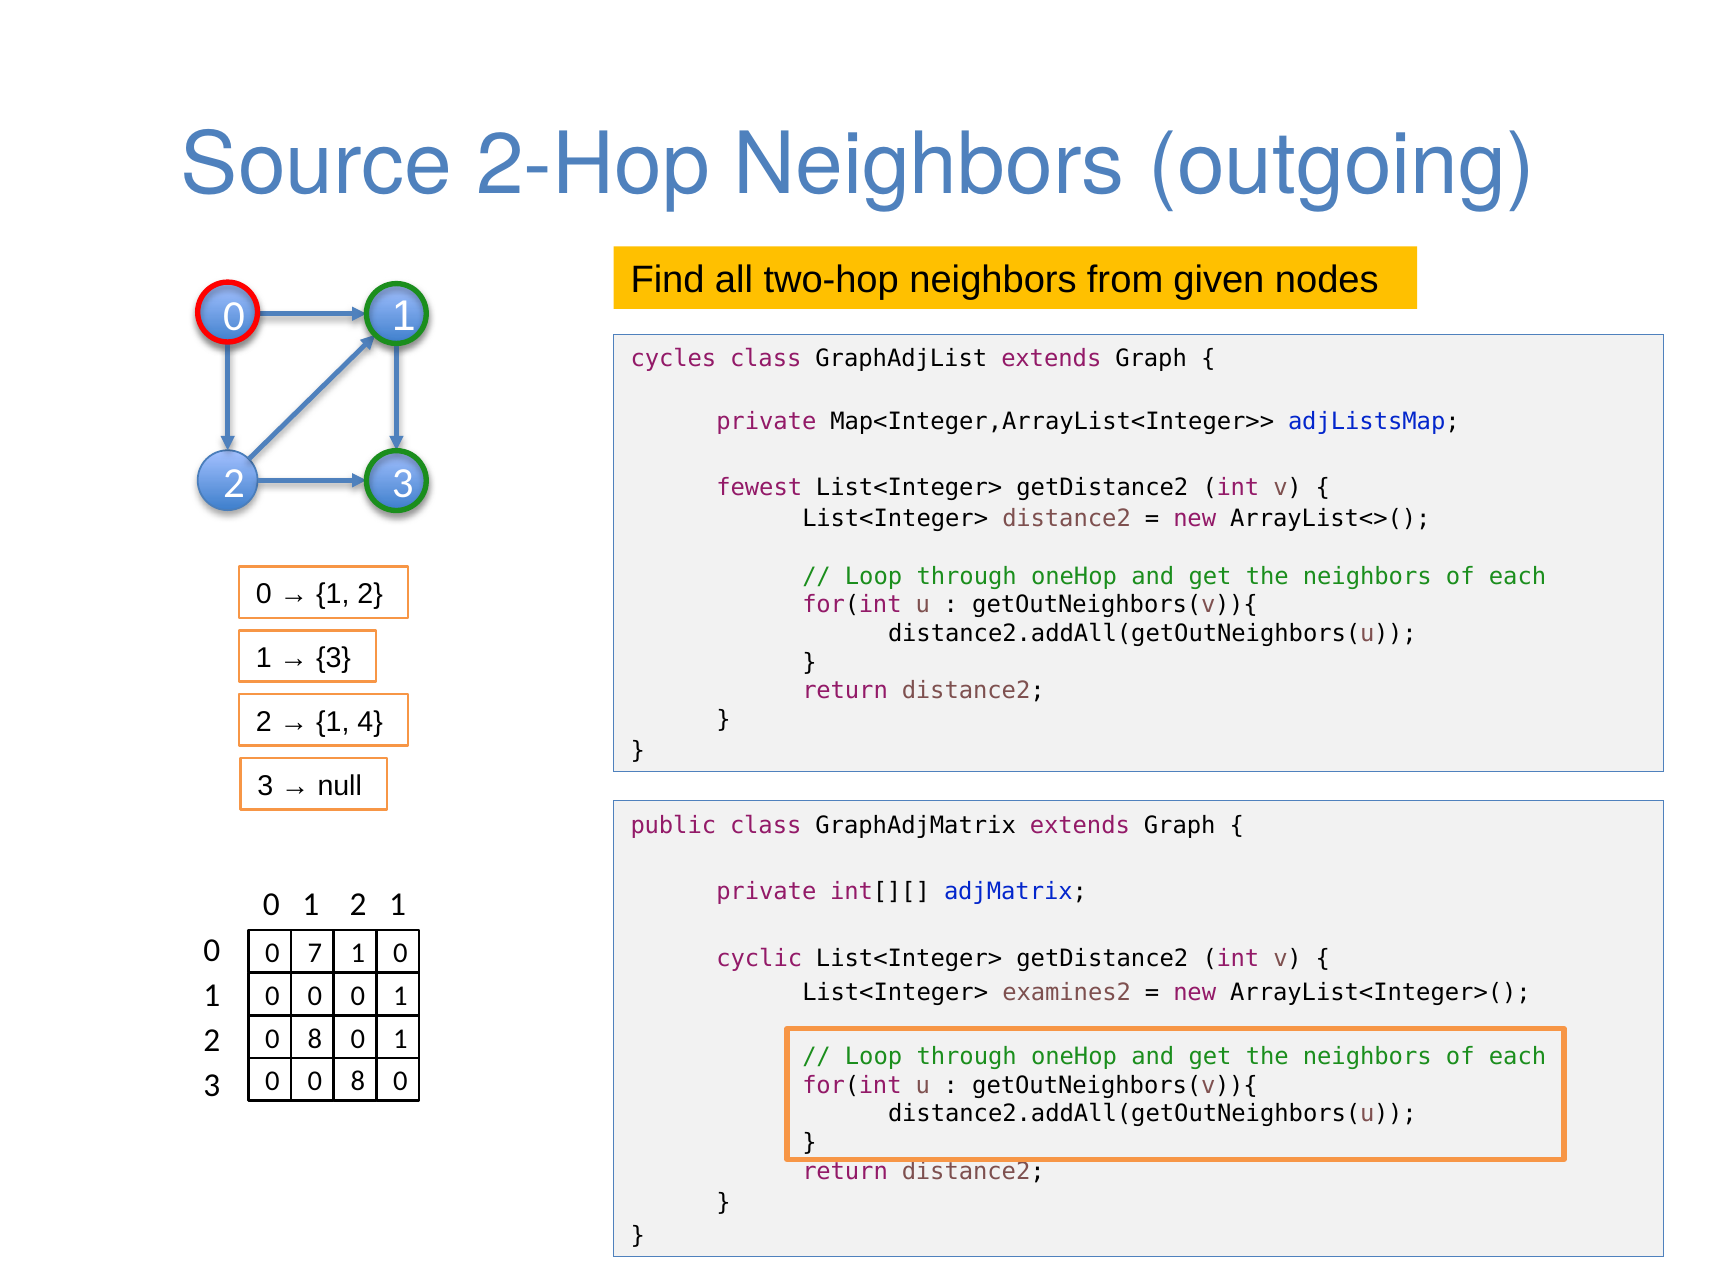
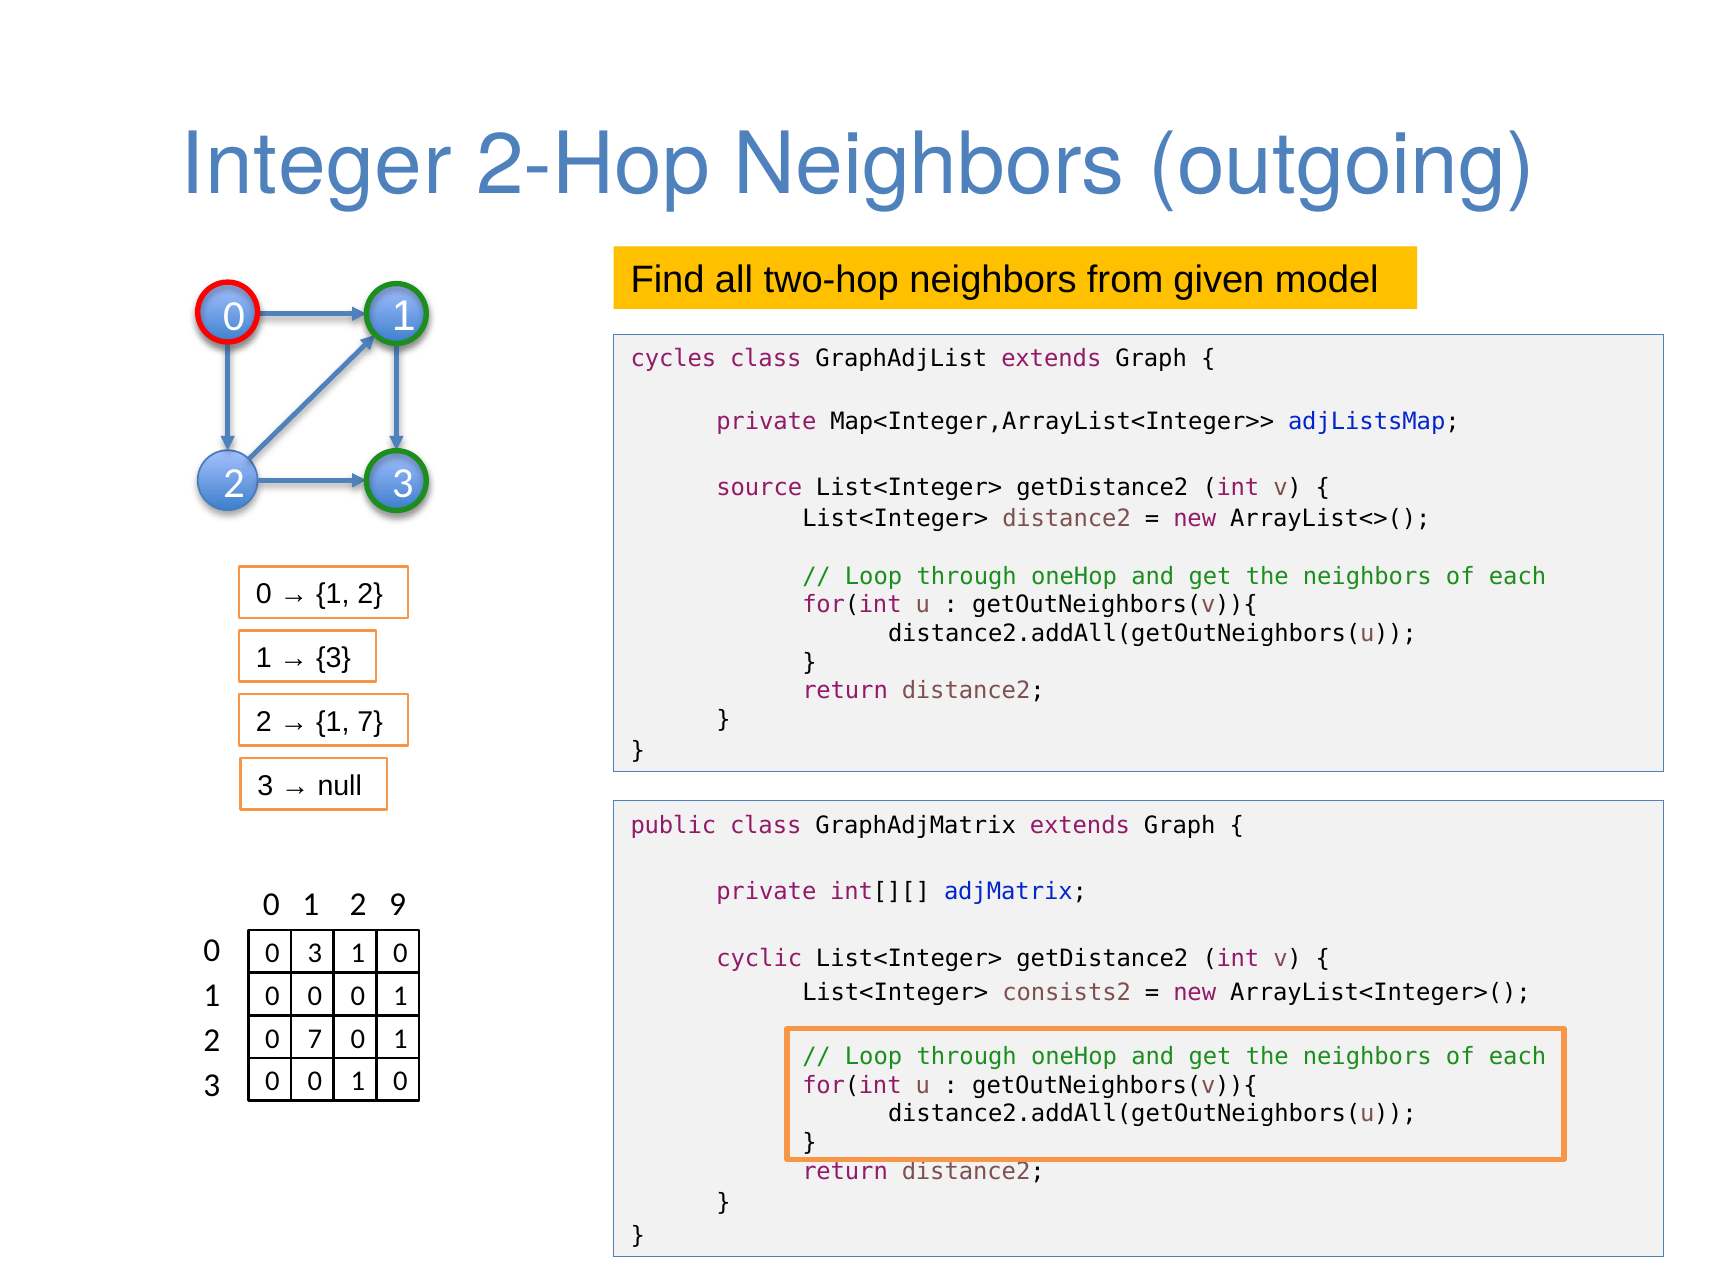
Source: Source -> Integer (316, 165)
nodes: nodes -> model (1327, 280)
fewest: fewest -> source (759, 488)
1 4: 4 -> 7 (370, 722)
0 1 2 1: 1 -> 9 (398, 904)
0 7: 7 -> 3 (315, 953)
examines2: examines2 -> consists2 (1067, 992)
8: 8 -> 7 (315, 1039)
8: 8 -> 1 (358, 1081)
